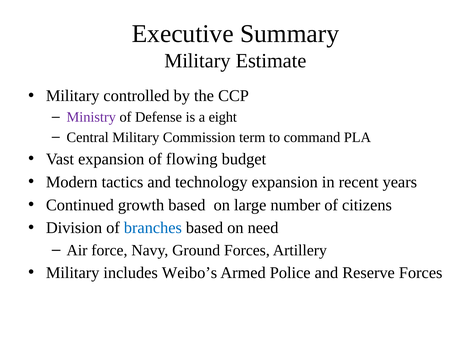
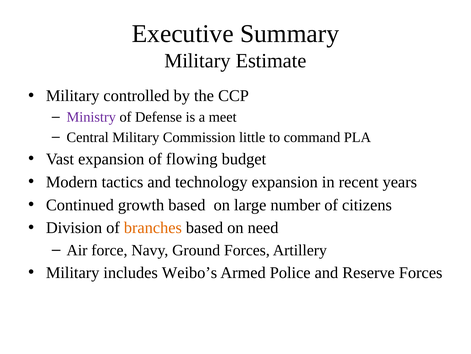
eight: eight -> meet (223, 117)
term: term -> little (252, 137)
branches colour: blue -> orange (153, 227)
